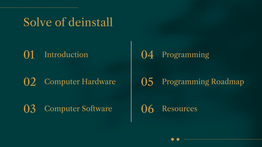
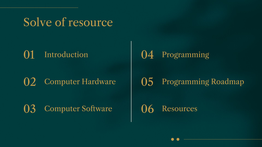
deinstall: deinstall -> resource (91, 23)
